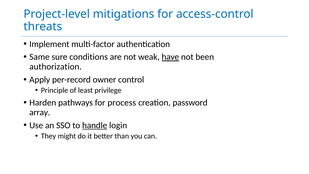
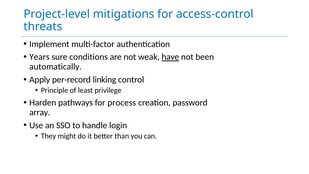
Same: Same -> Years (39, 57)
authorization: authorization -> automatically (56, 67)
owner: owner -> linking (104, 80)
handle underline: present -> none (95, 125)
